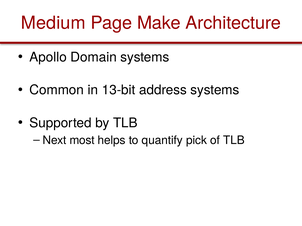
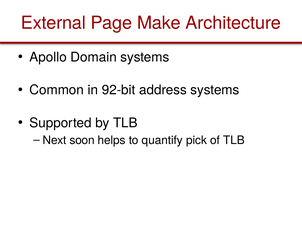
Medium: Medium -> External (53, 23)
13-bit: 13-bit -> 92-bit (119, 90)
most: most -> soon (82, 140)
